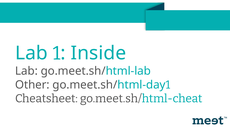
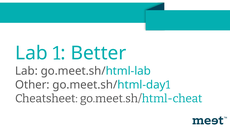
Inside: Inside -> Better (98, 53)
